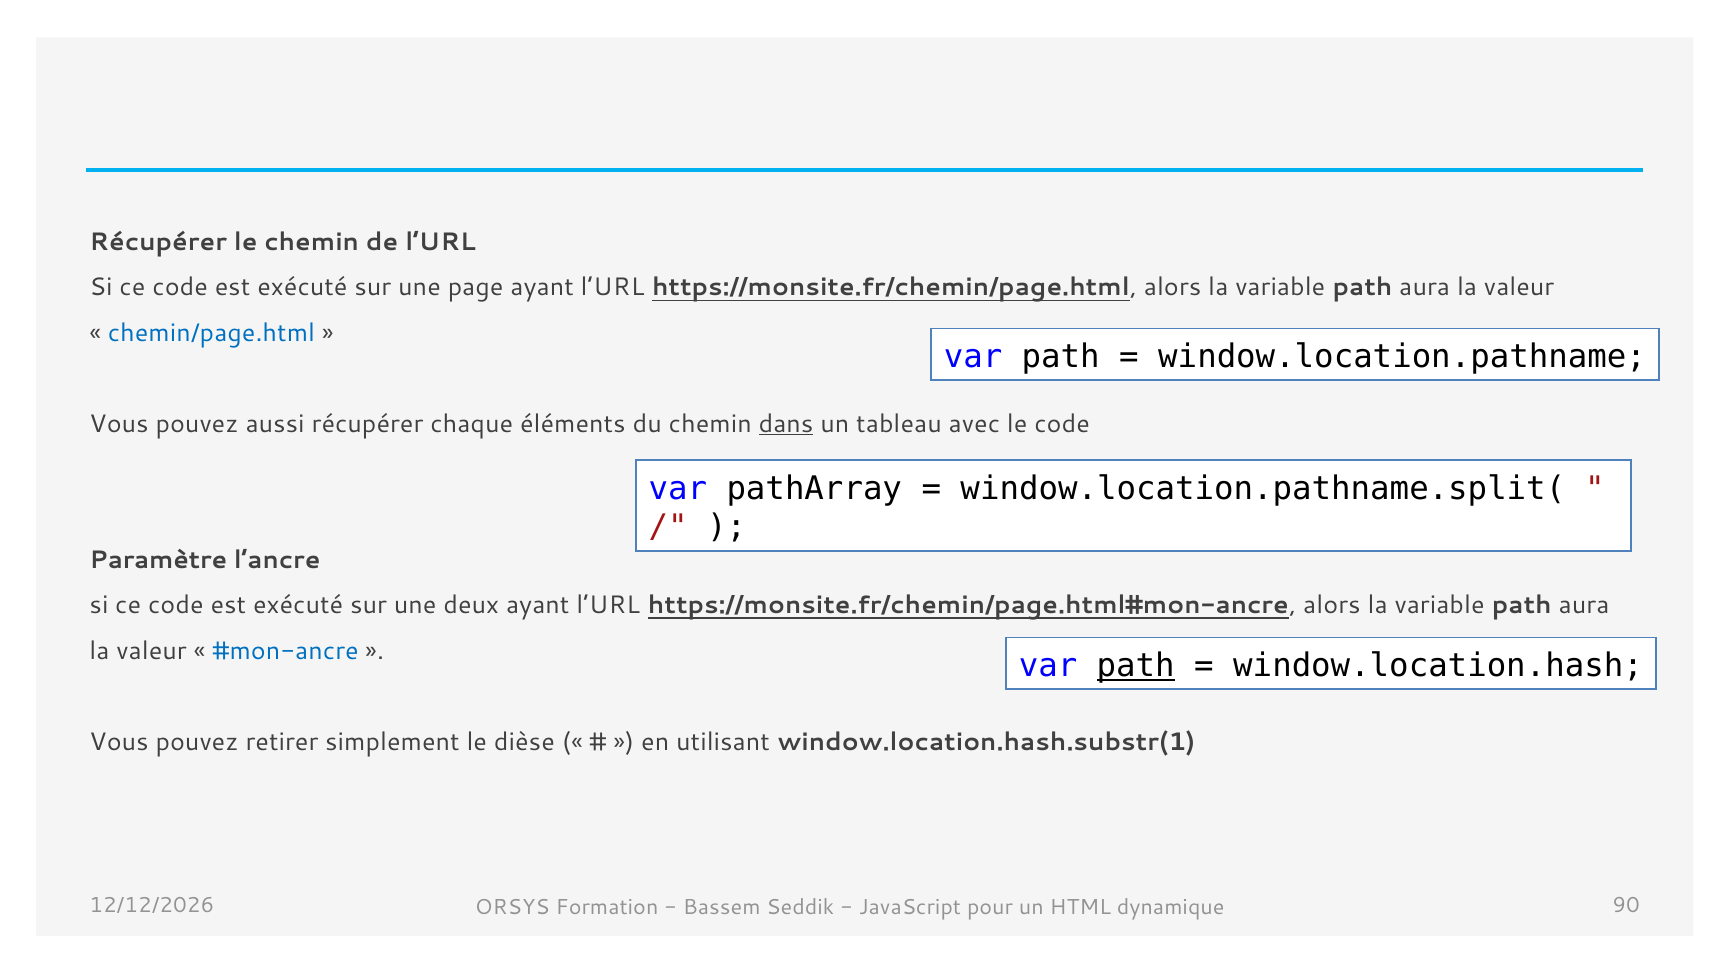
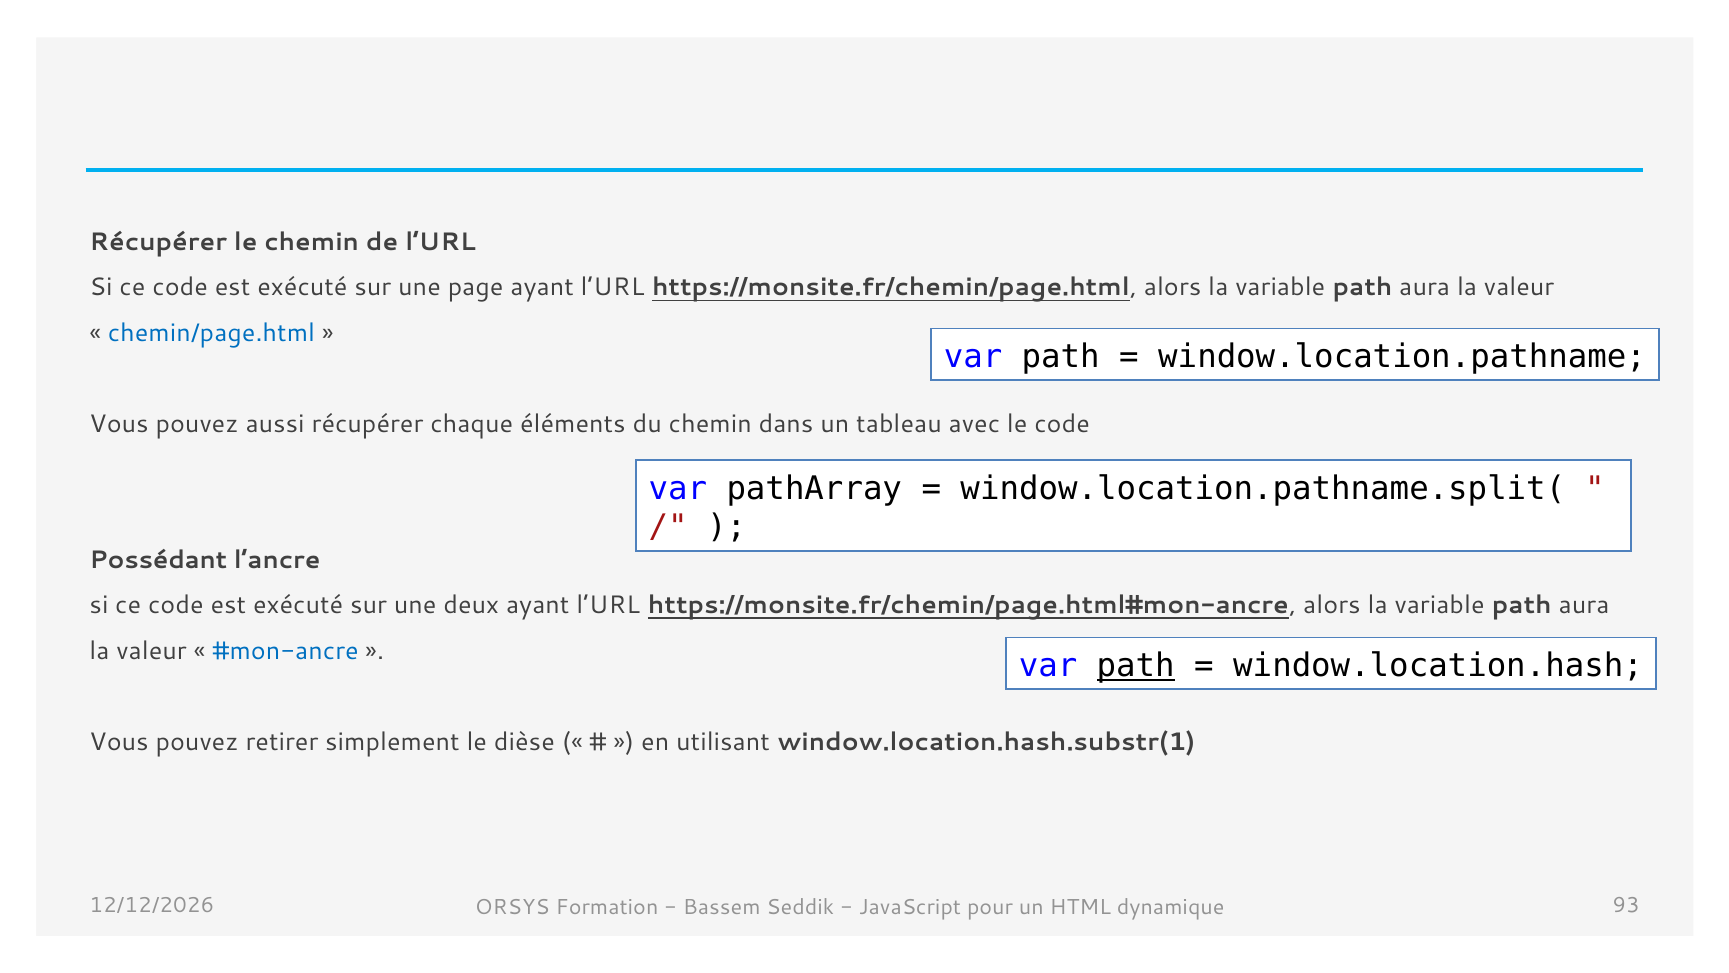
dans underline: present -> none (786, 424)
Paramètre: Paramètre -> Possédant (158, 560)
90: 90 -> 93 (1626, 905)
